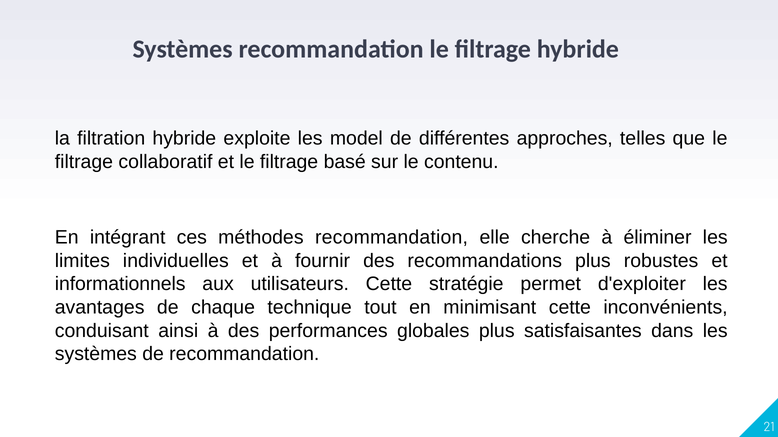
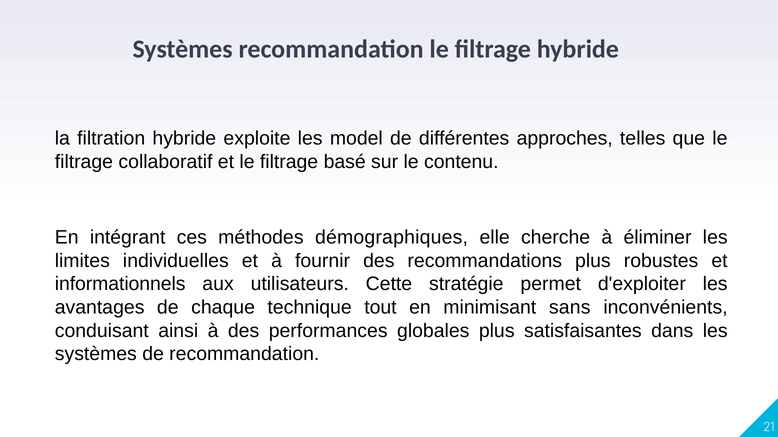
méthodes recommandation: recommandation -> démographiques (392, 238)
minimisant cette: cette -> sans (570, 308)
